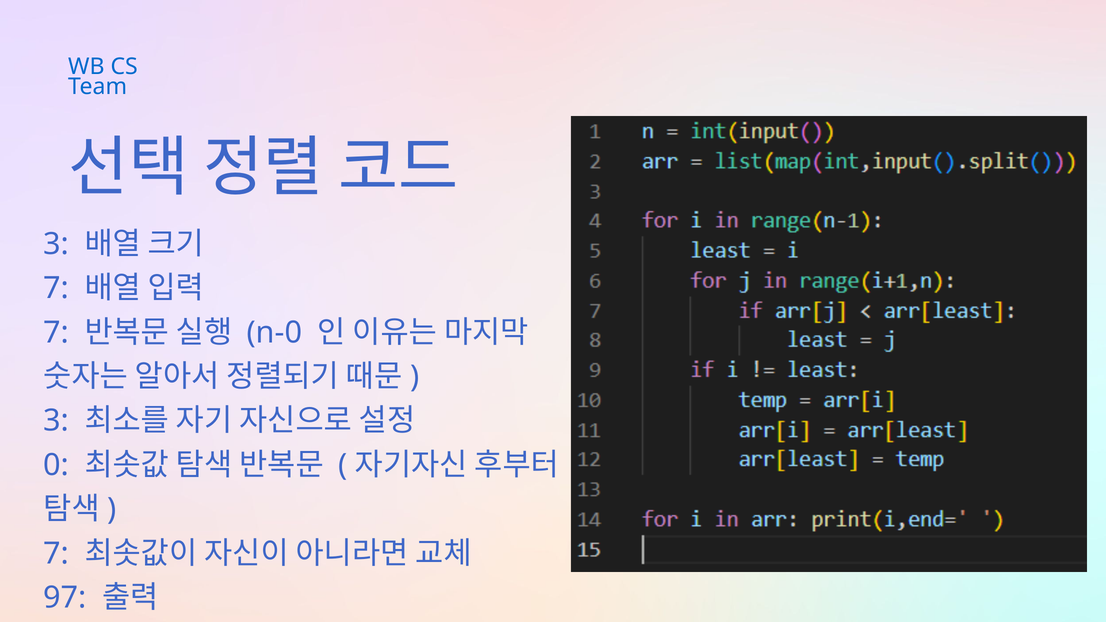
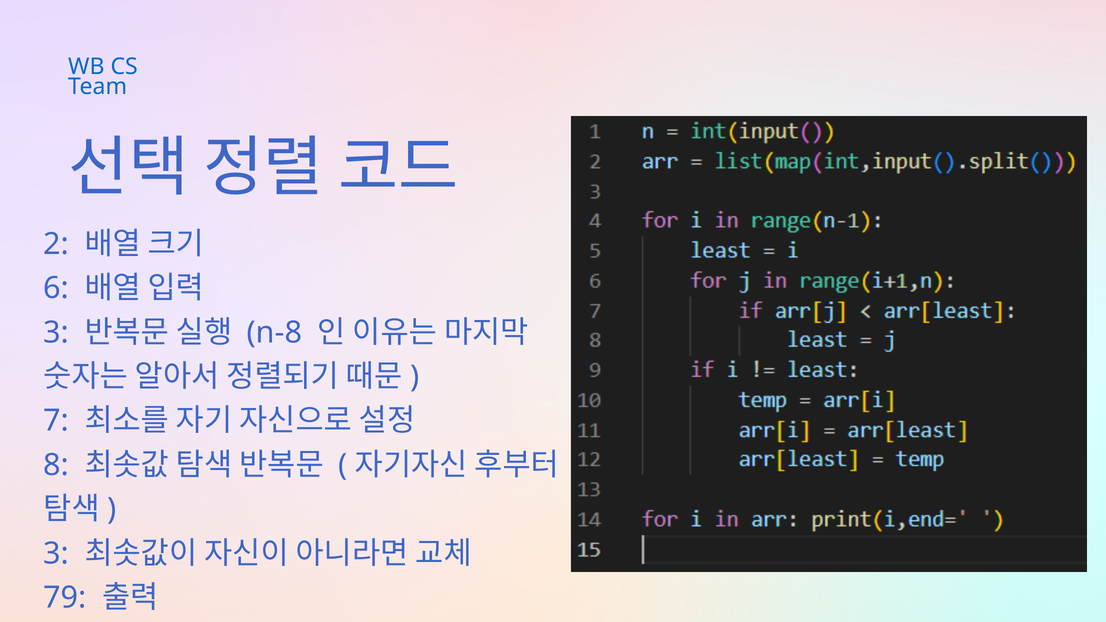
3: 3 -> 2 (56, 244)
7: 7 -> 6 (56, 288)
7: 7 -> 3 (56, 333)
n-0: n-0 -> n-8 (274, 333)
3: 3 -> 7 (56, 421)
0: 0 -> 8 (56, 465)
7: 7 -> 3 (56, 554)
97: 97 -> 79 (65, 598)
